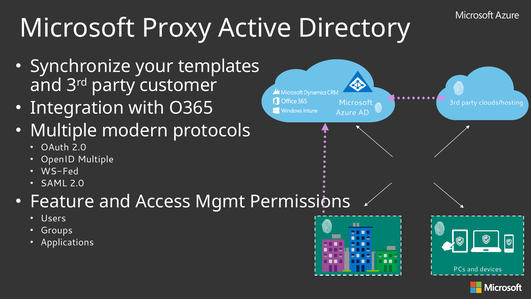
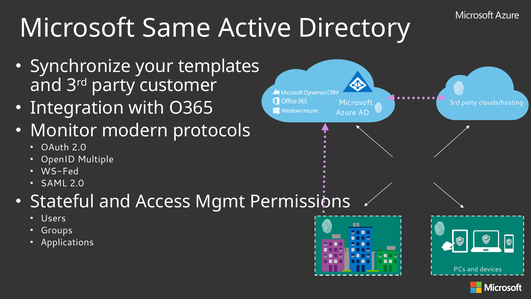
Proxy: Proxy -> Same (177, 28)
Multiple: Multiple -> Monitor (64, 131)
Feature: Feature -> Stateful (62, 201)
